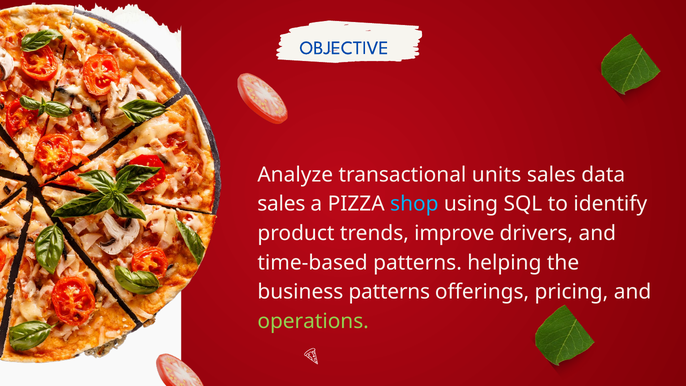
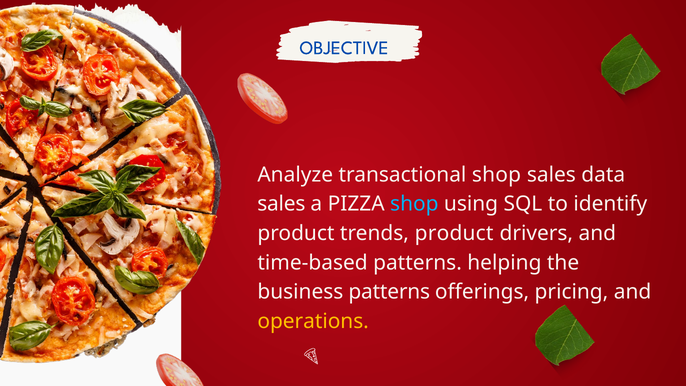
transactional units: units -> shop (497, 175)
trends improve: improve -> product (454, 233)
operations colour: light green -> yellow (313, 321)
